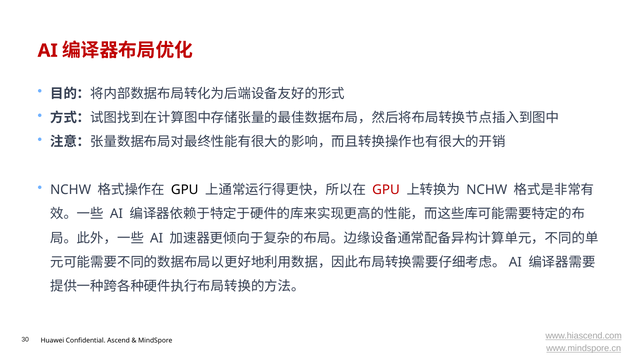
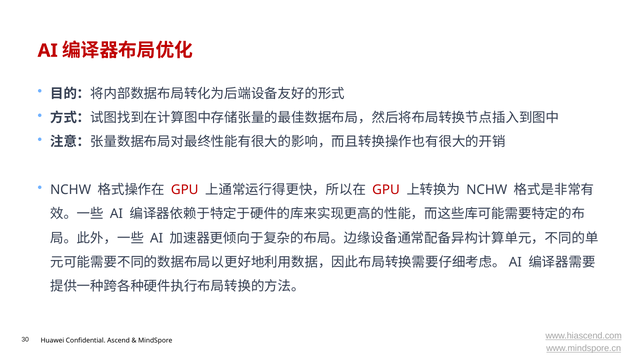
GPU colour: black -> red (185, 190)
